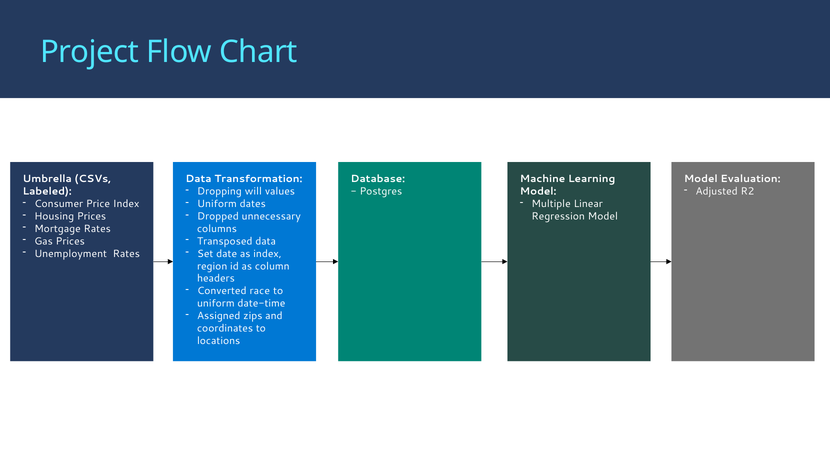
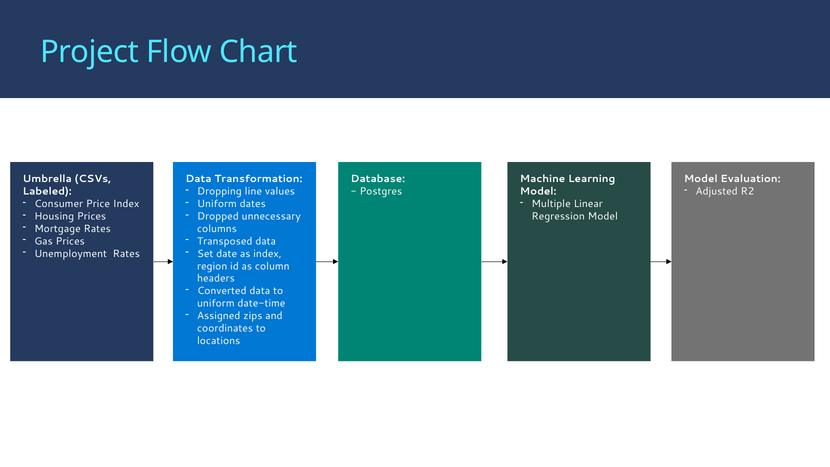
will: will -> line (253, 191)
Converted race: race -> data (260, 291)
